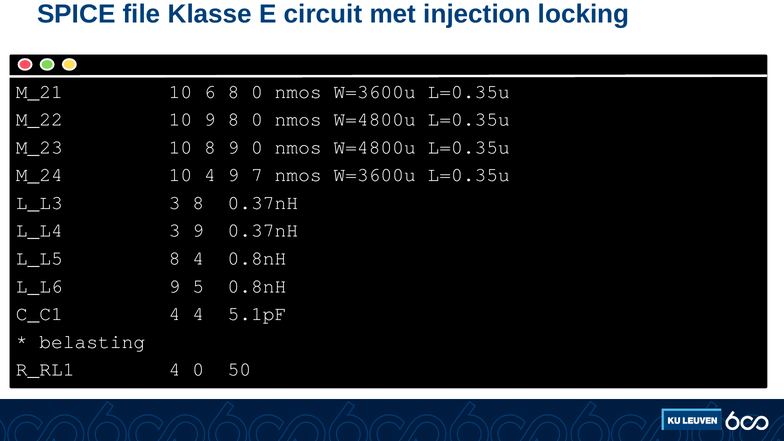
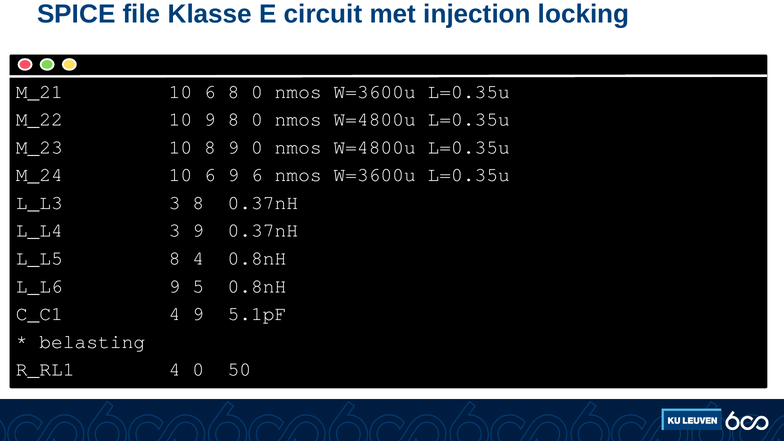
M_24 10 4: 4 -> 6 (210, 175)
9 7: 7 -> 6 (257, 175)
4 4: 4 -> 9 (198, 314)
